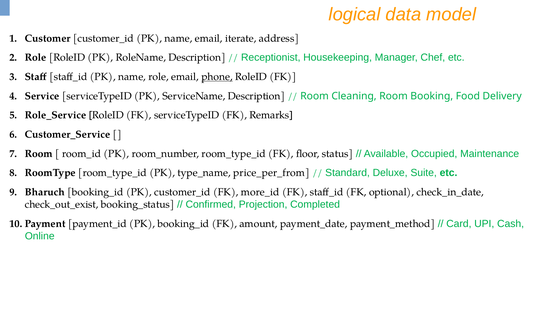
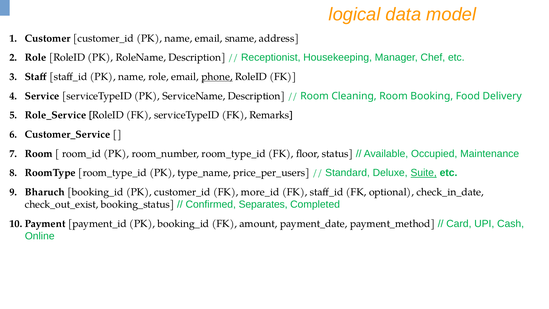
iterate: iterate -> sname (241, 38)
price_per_from: price_per_from -> price_per_users (271, 173)
Suite underline: none -> present (424, 173)
Projection: Projection -> Separates (263, 204)
